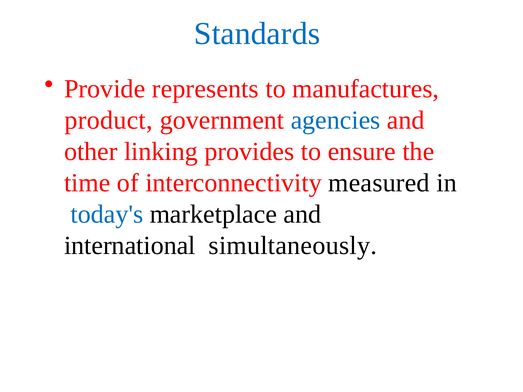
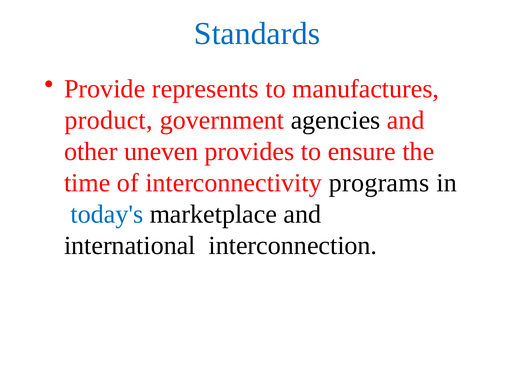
agencies colour: blue -> black (336, 120)
linking: linking -> uneven (161, 152)
measured: measured -> programs (379, 183)
simultaneously: simultaneously -> interconnection (293, 246)
